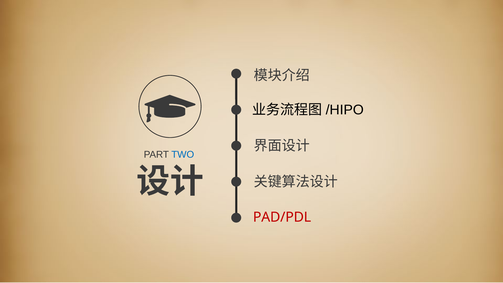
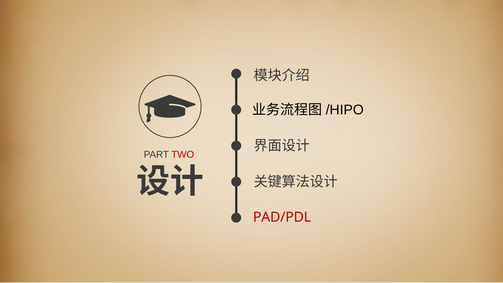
TWO colour: blue -> red (183, 155)
